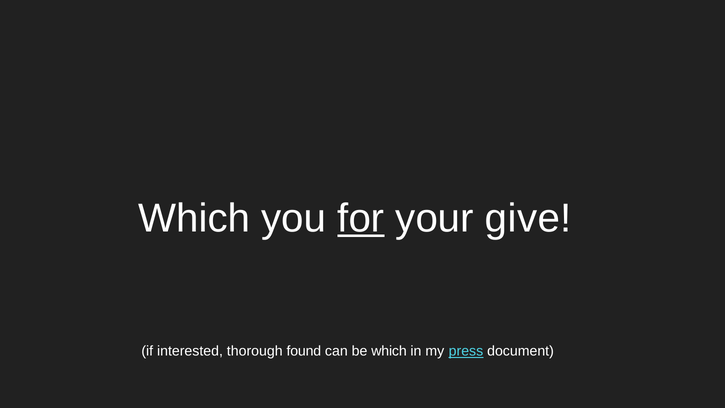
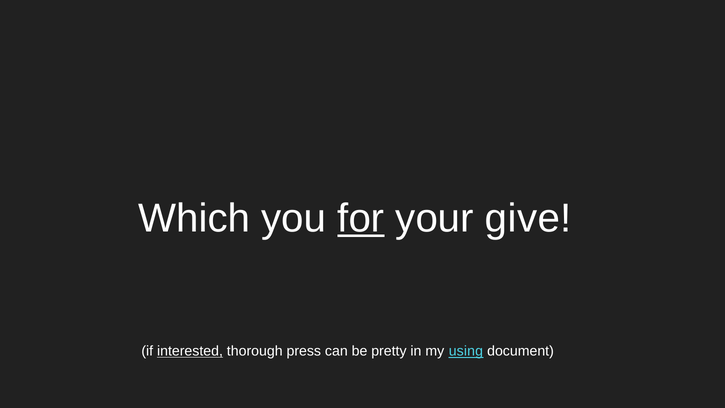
interested underline: none -> present (190, 351)
found: found -> press (304, 351)
be which: which -> pretty (389, 351)
press: press -> using (466, 351)
